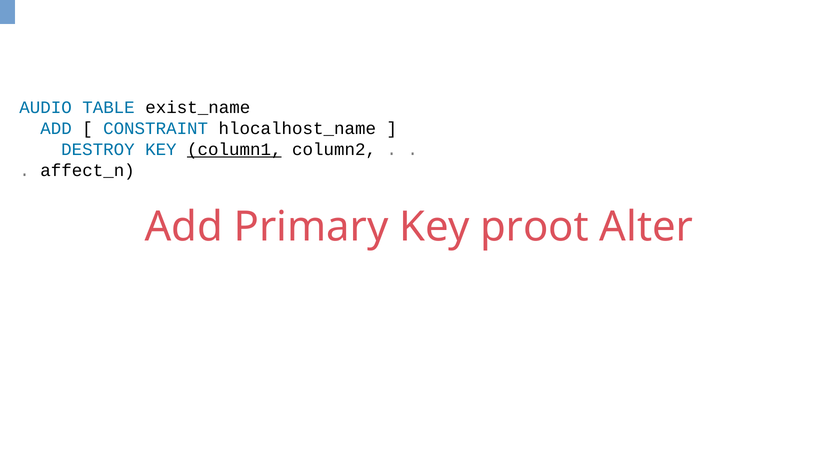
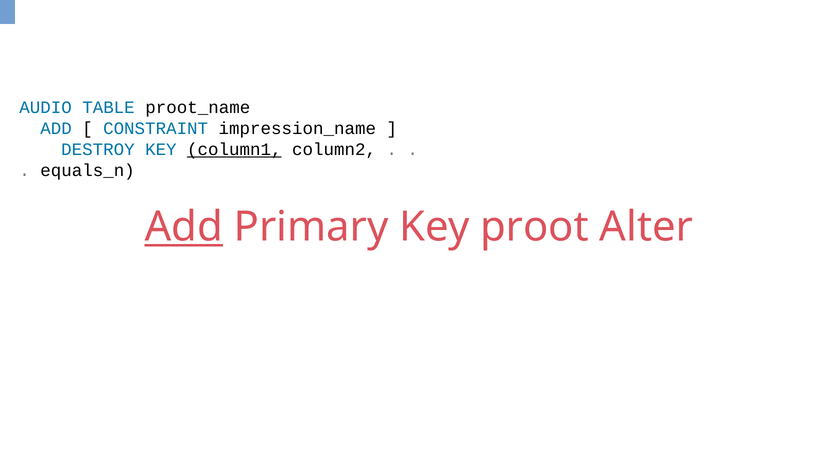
exist_name: exist_name -> proot_name (198, 108)
hlocalhost_name: hlocalhost_name -> impression_name (297, 129)
affect_n: affect_n -> equals_n (88, 171)
Add underline: none -> present (184, 227)
